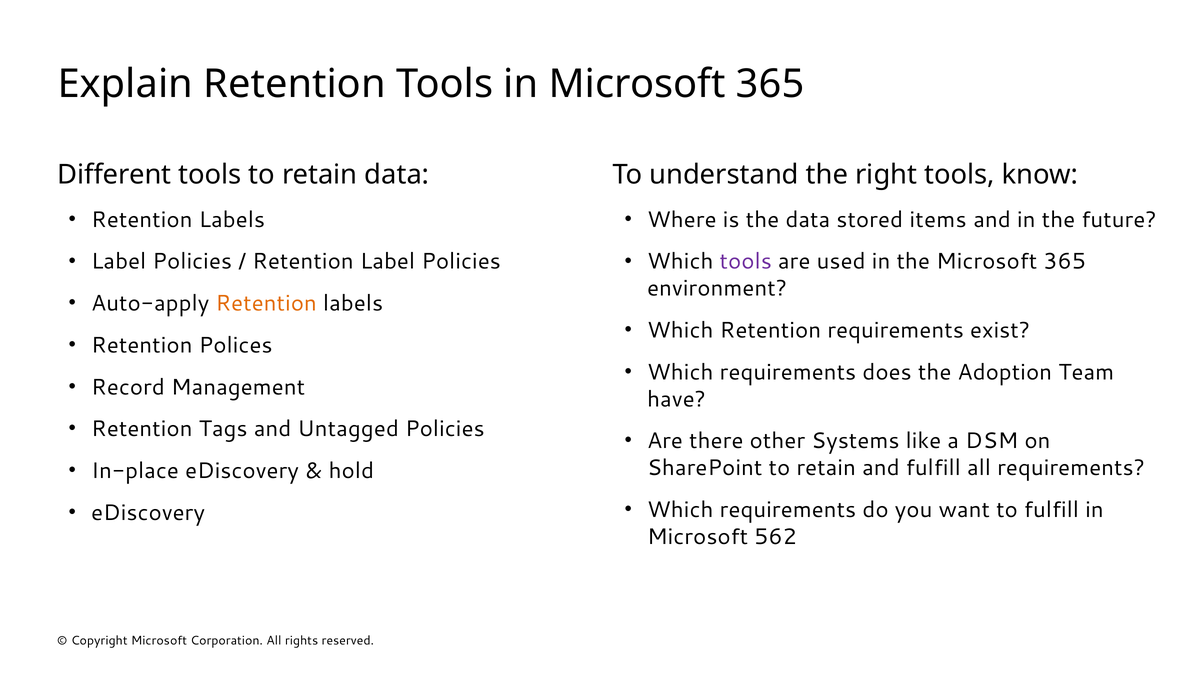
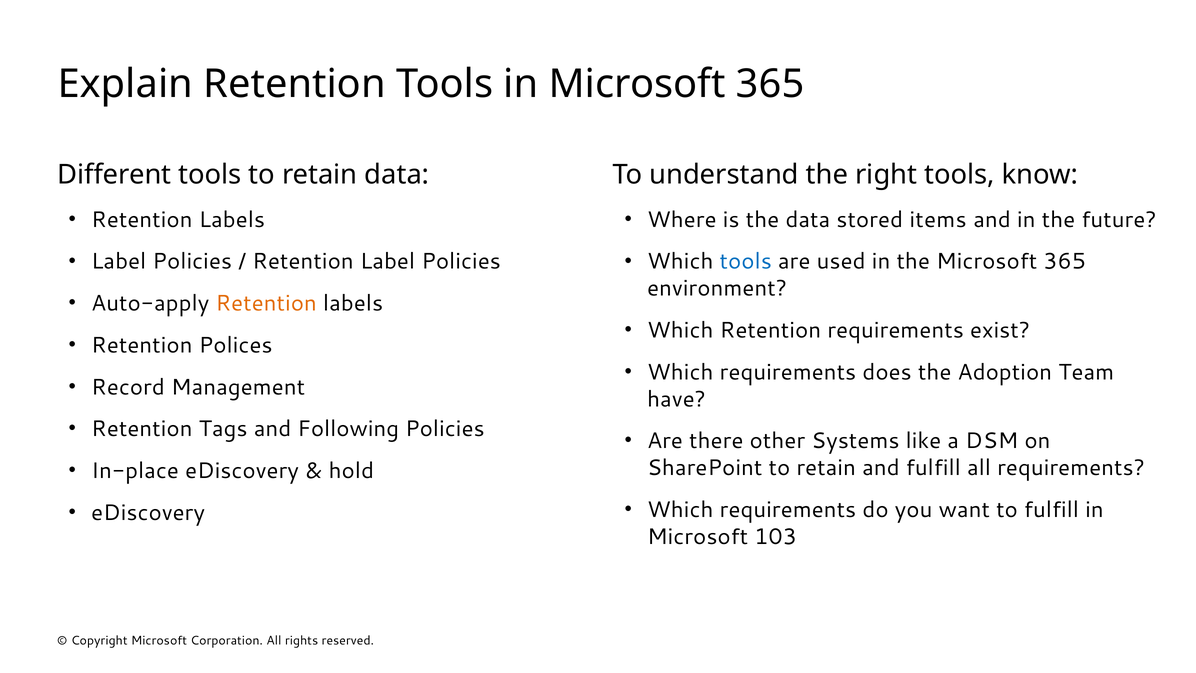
tools colour: purple -> blue (746, 261)
Untagged: Untagged -> Following (348, 429)
562: 562 -> 103 (776, 537)
